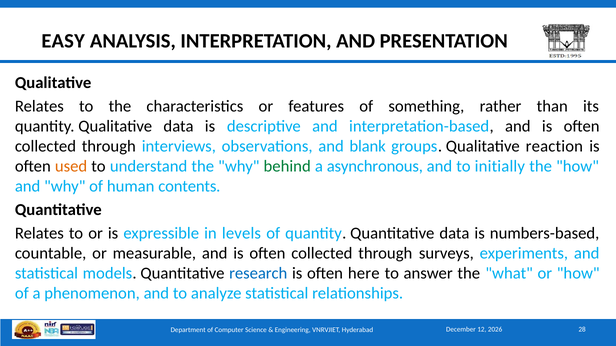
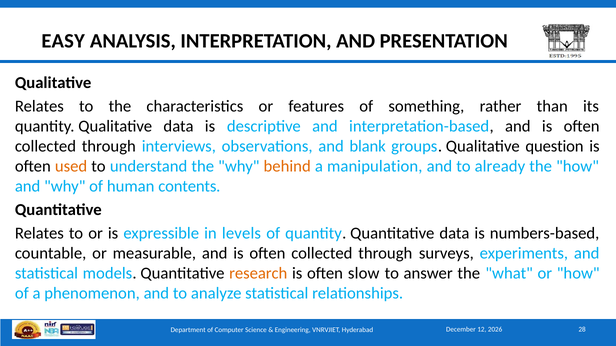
reaction: reaction -> question (555, 146)
behind colour: green -> orange (287, 166)
asynchronous: asynchronous -> manipulation (375, 166)
initially: initially -> already (500, 166)
research colour: blue -> orange (258, 274)
here: here -> slow (364, 274)
